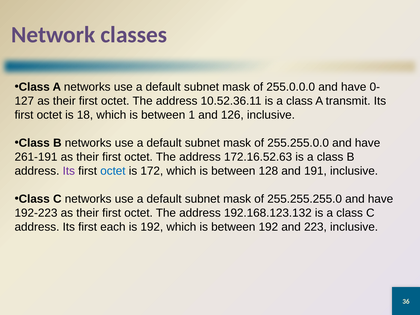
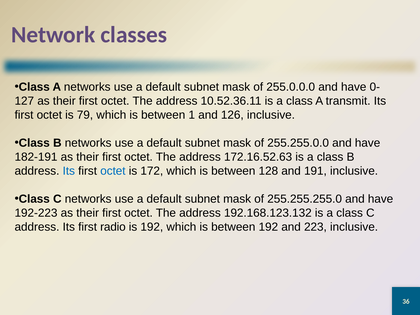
18: 18 -> 79 (85, 115)
261-191: 261-191 -> 182-191 (36, 157)
Its colour: purple -> blue (69, 171)
each: each -> radio (113, 227)
